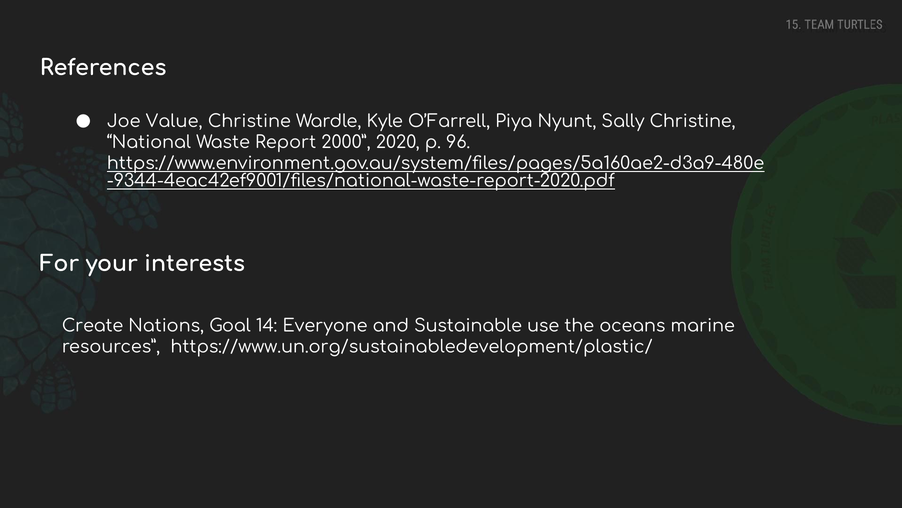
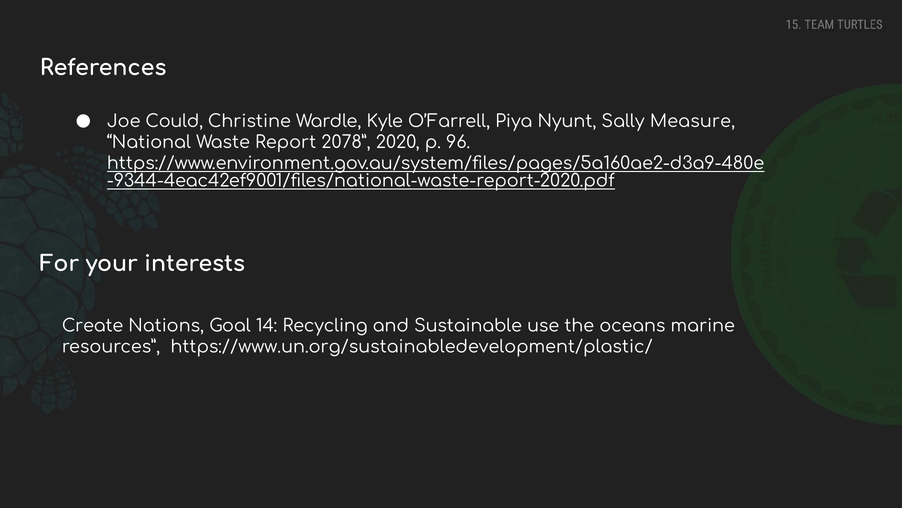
Value: Value -> Could (174, 121)
Sally Christine: Christine -> Measure (693, 121)
2000: 2000 -> 2078 (346, 142)
Everyone: Everyone -> Recycling (325, 326)
